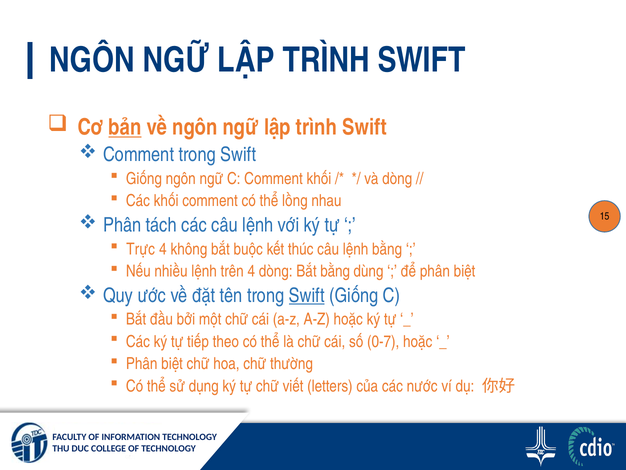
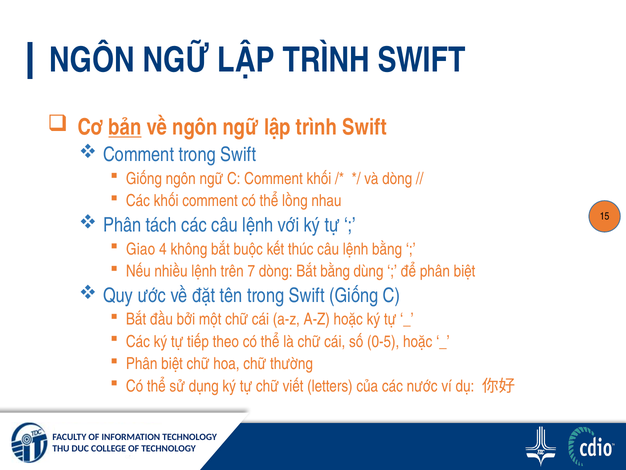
Trực: Trực -> Giao (141, 249)
trên 4: 4 -> 7 (251, 271)
Swift underline: present -> none (307, 295)
0-7: 0-7 -> 0-5 (383, 341)
